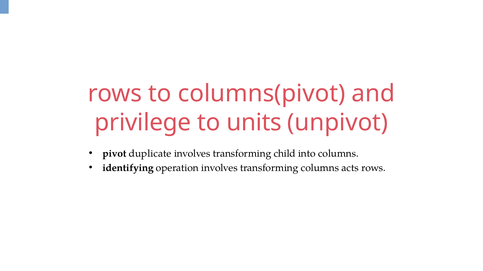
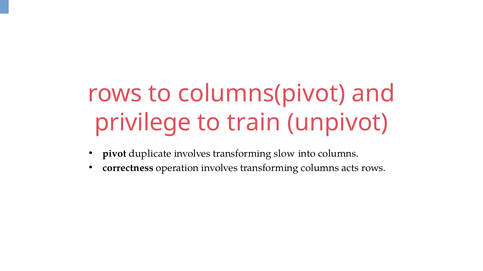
units: units -> train (254, 123)
child: child -> slow (285, 154)
identifying: identifying -> correctness (128, 168)
